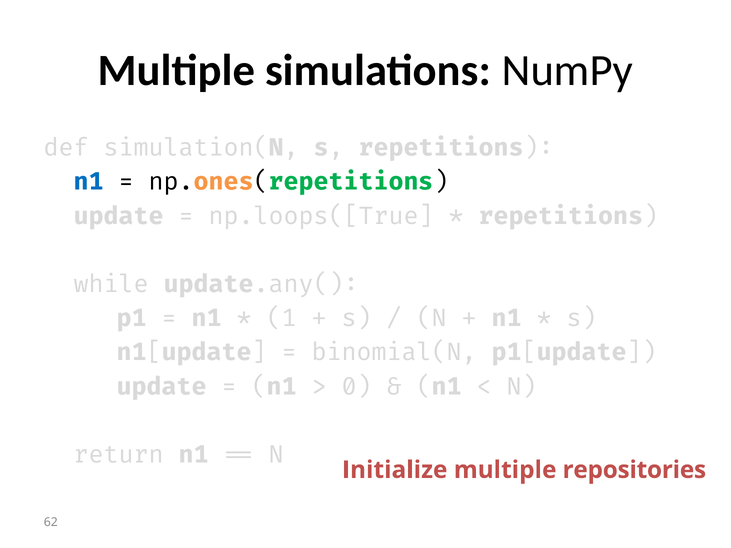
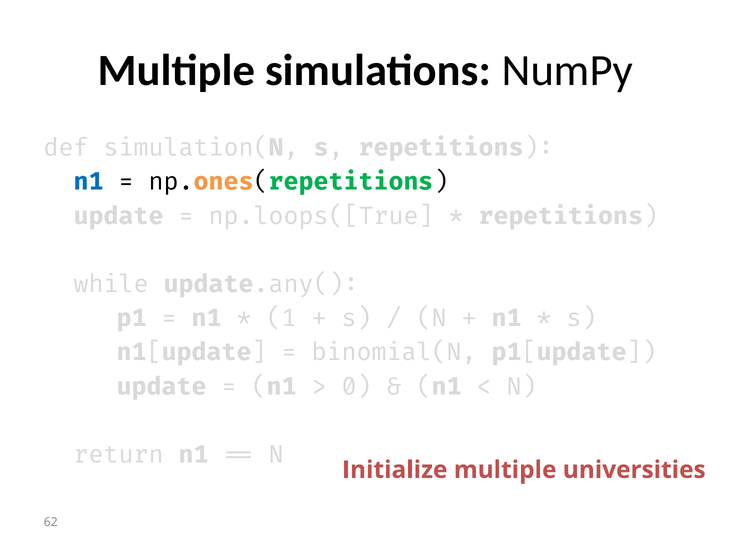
repositories: repositories -> universities (634, 470)
